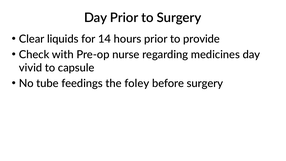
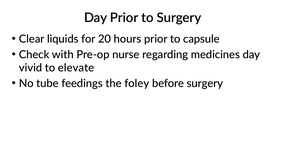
14: 14 -> 20 (104, 39)
provide: provide -> capsule (201, 39)
capsule: capsule -> elevate (76, 68)
